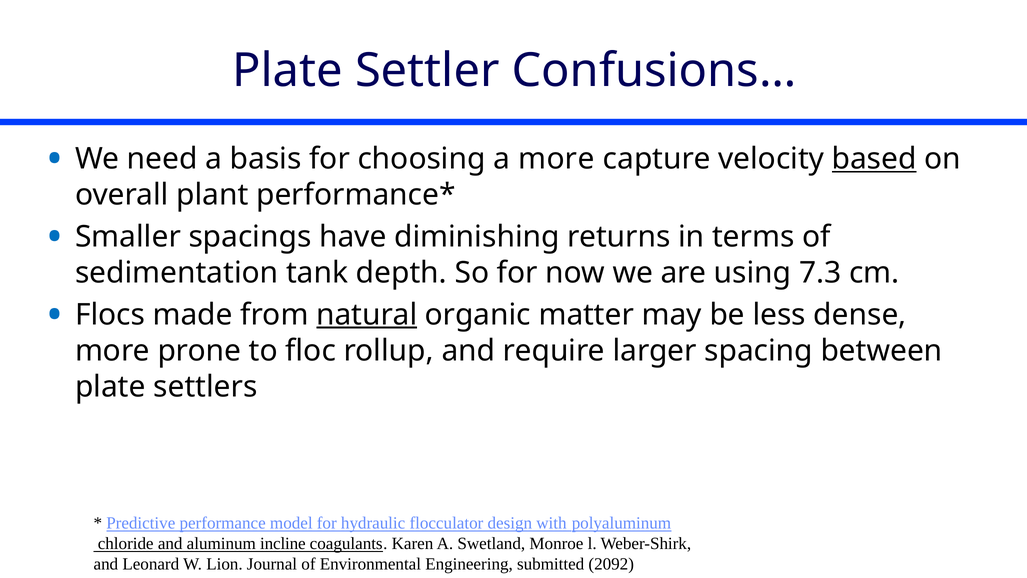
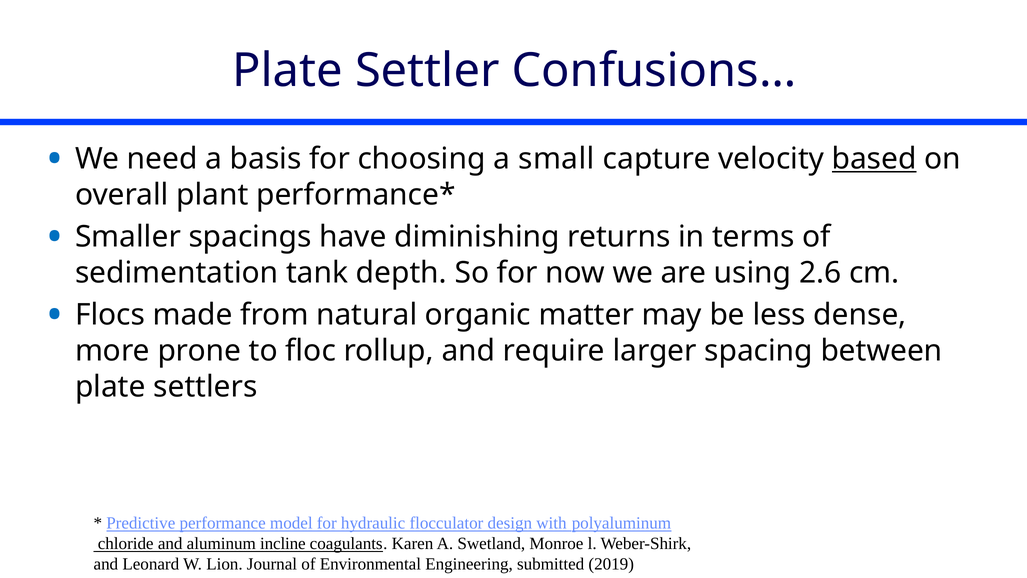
a more: more -> small (556, 159)
7.3: 7.3 -> 2.6 (820, 273)
natural underline: present -> none (367, 315)
2092: 2092 -> 2019 (611, 564)
